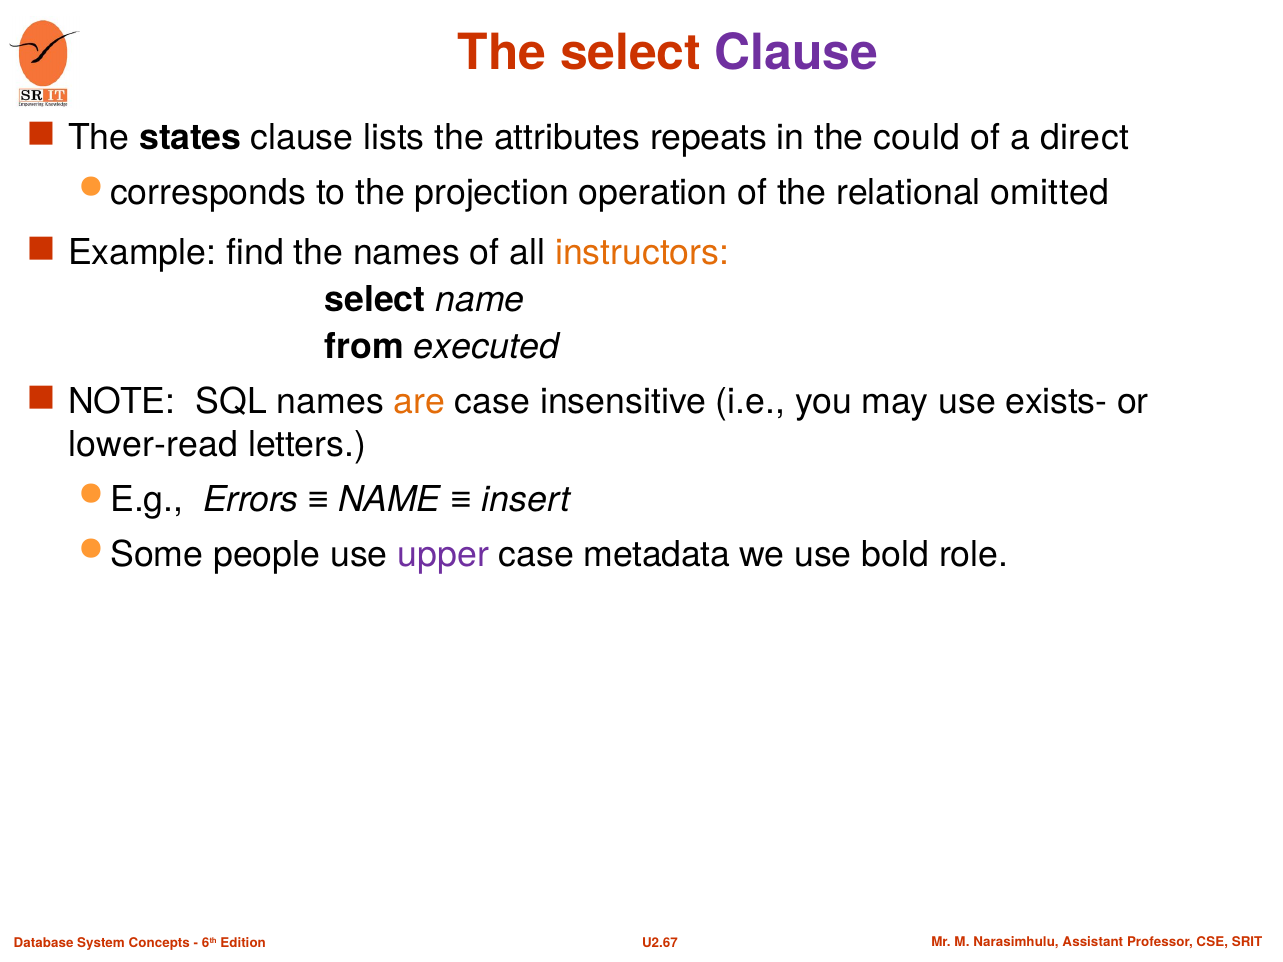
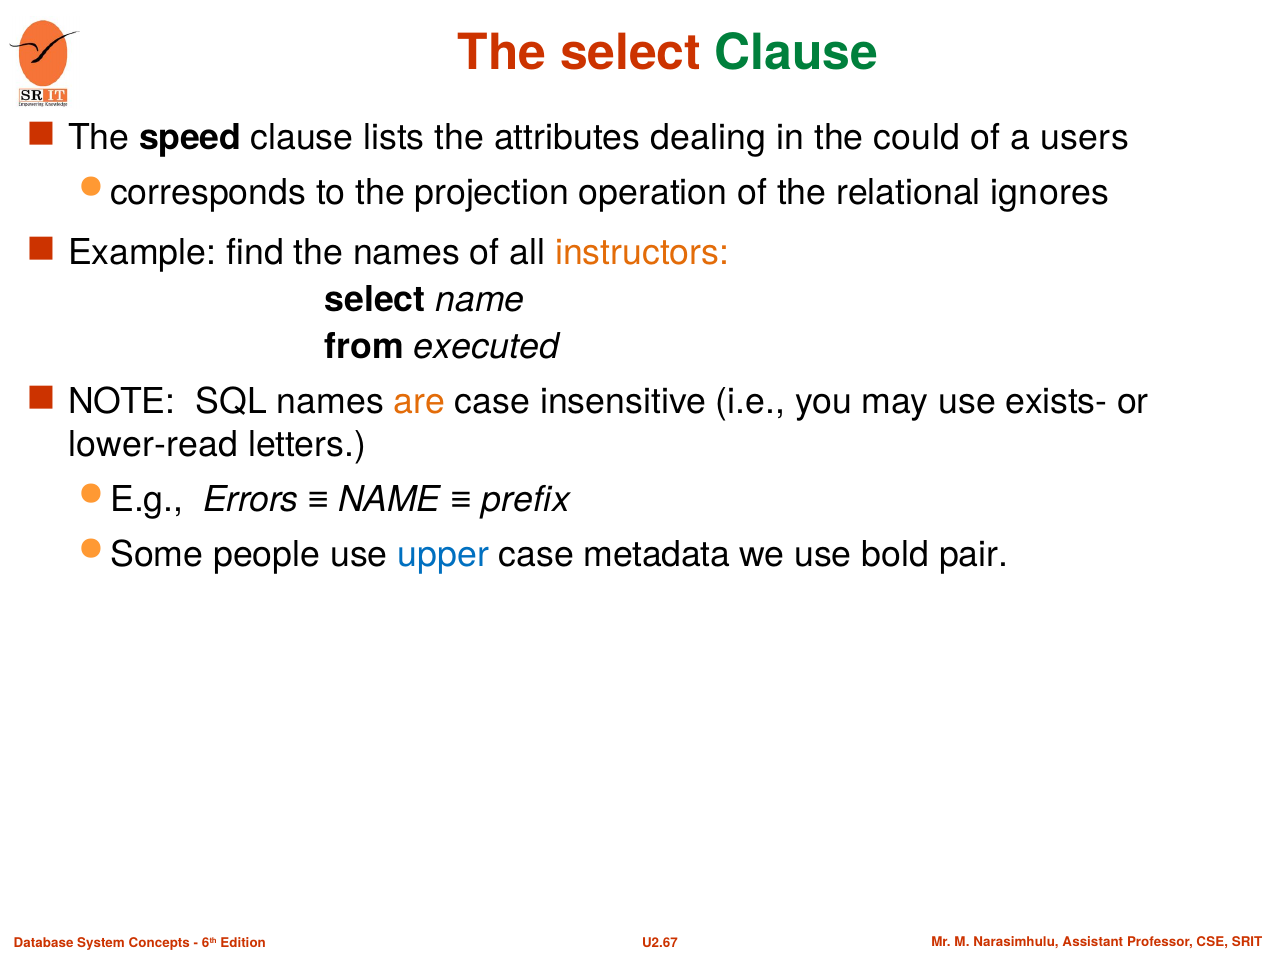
Clause colour: purple -> green (797, 53)
states: states -> speed (190, 138)
repeats: repeats -> dealing (708, 138)
direct: direct -> users (1085, 138)
omitted: omitted -> ignores (1050, 193)
insert: insert -> prefix (526, 500)
upper colour: purple -> blue (443, 555)
role: role -> pair (974, 555)
